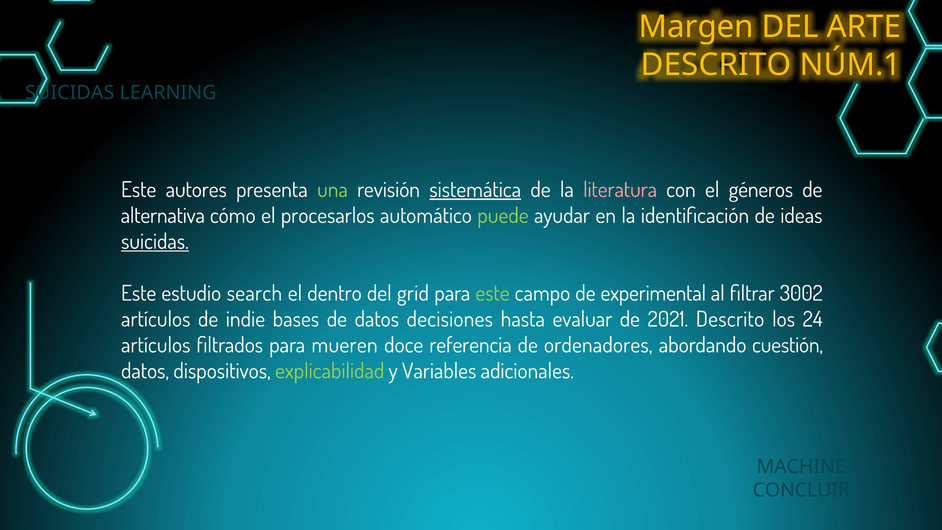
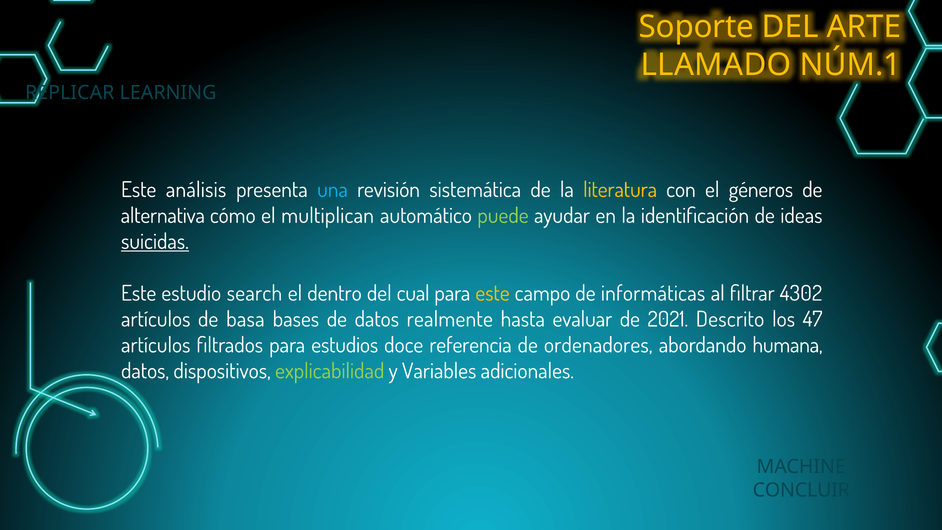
Margen: Margen -> Soporte (696, 27)
DESCRITO: DESCRITO -> LLAMADO (716, 65)
SUICIDAS: SUICIDAS -> REPLICAR (70, 93)
autores: autores -> análisis (196, 190)
una colour: light green -> light blue (332, 190)
sistemática underline: present -> none (475, 190)
literatura colour: pink -> yellow (620, 190)
procesarlos: procesarlos -> multiplican (328, 216)
grid: grid -> cual (413, 293)
este colour: light green -> yellow (493, 293)
experimental: experimental -> informáticas (653, 293)
3002: 3002 -> 4302 (801, 293)
indie: indie -> basa (245, 319)
decisiones: decisiones -> realmente (450, 319)
24: 24 -> 47 (812, 319)
mueren: mueren -> estudios (345, 345)
cuestión: cuestión -> humana (788, 345)
